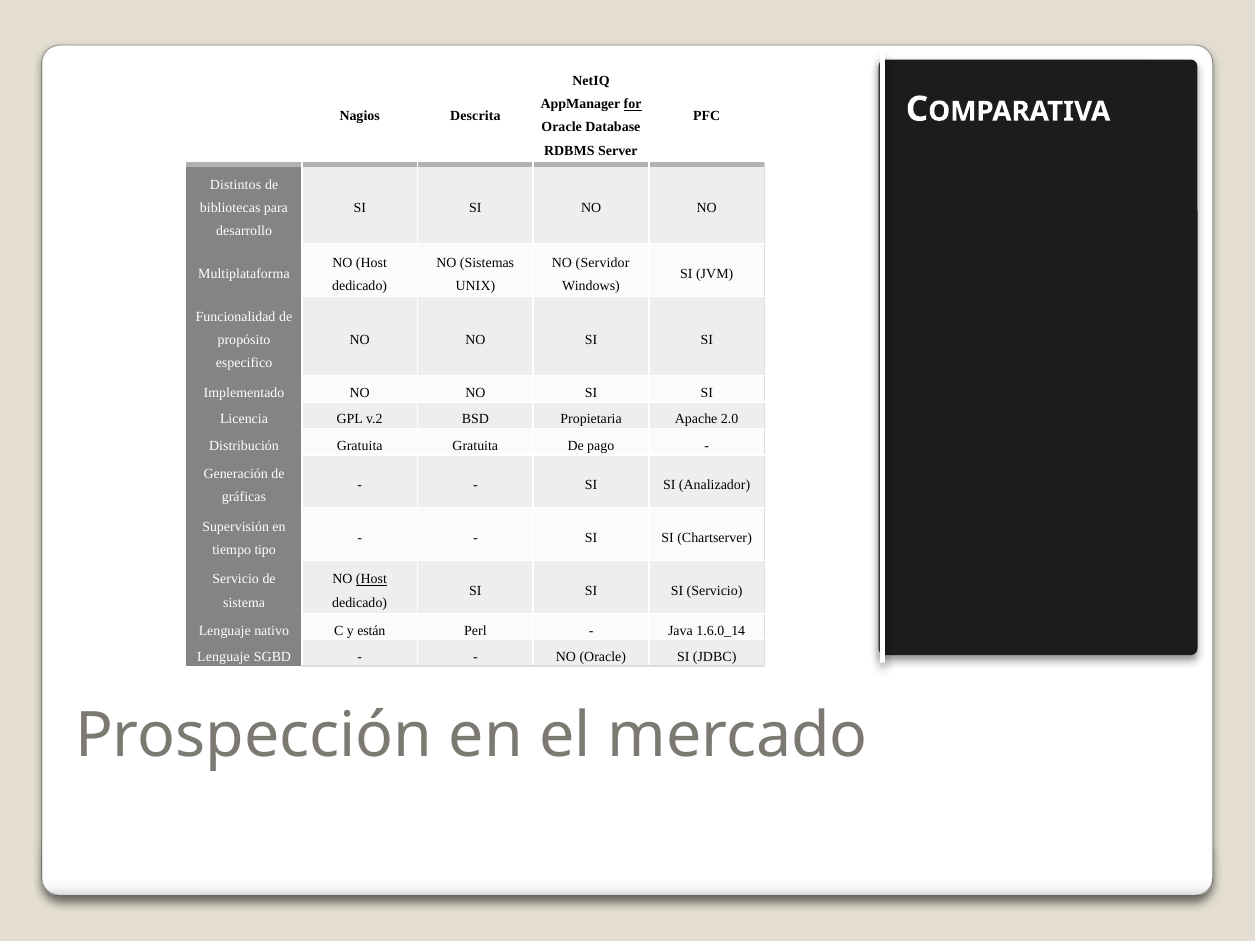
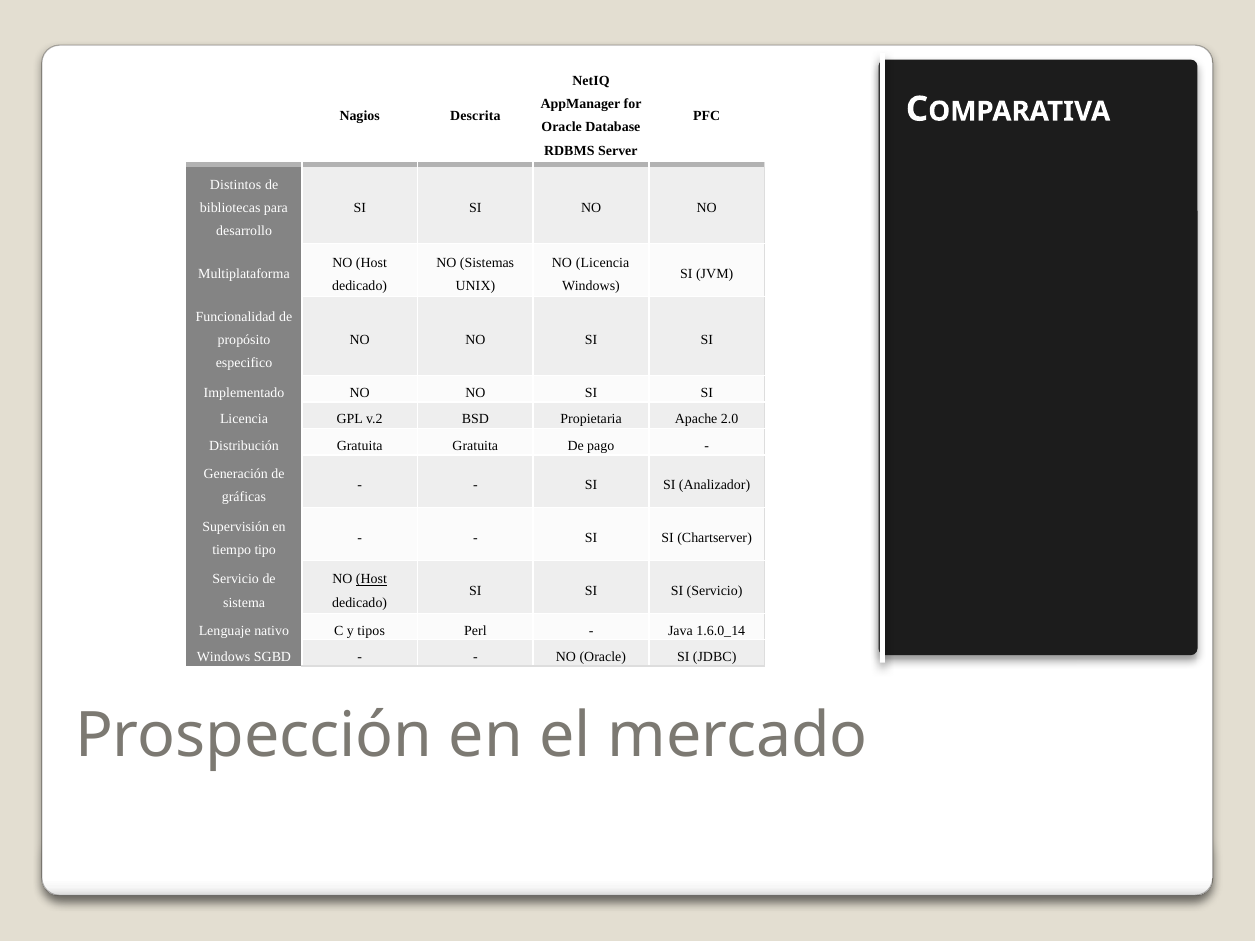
for underline: present -> none (633, 104)
NO Servidor: Servidor -> Licencia (603, 263)
están: están -> tipos (371, 631)
Lenguaje: Lenguaje -> Windows (224, 657)
